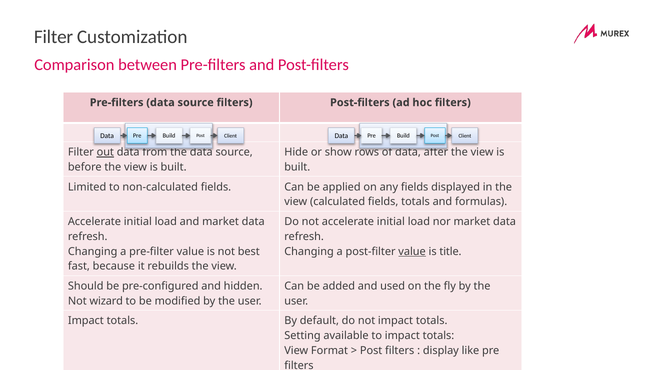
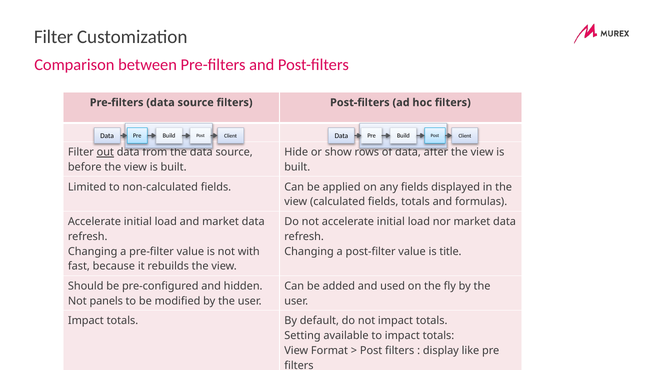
best: best -> with (249, 251)
value underline: present -> none (412, 251)
wizard: wizard -> panels (106, 301)
